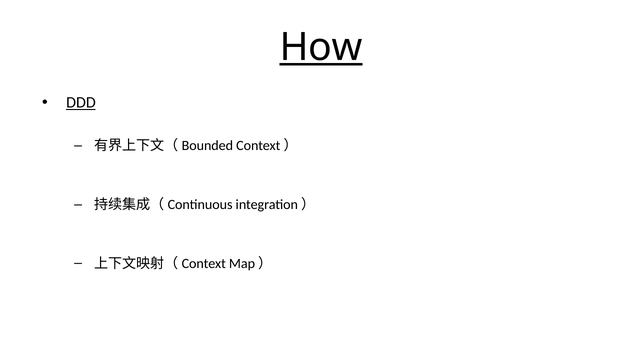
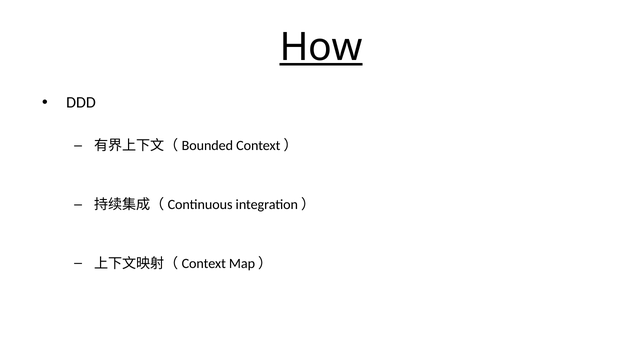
DDD underline: present -> none (81, 103)
